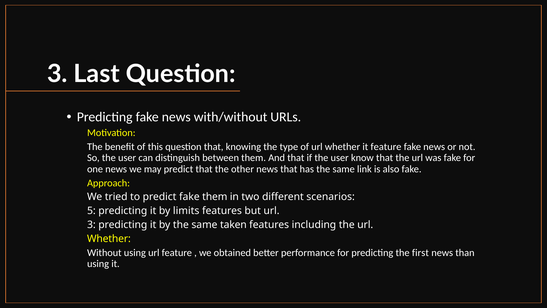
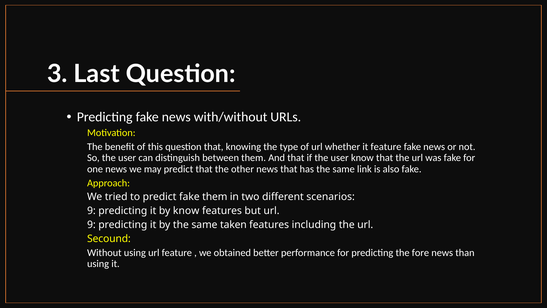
5: 5 -> 9 (91, 211)
by limits: limits -> know (186, 211)
3: 3 -> 9 (91, 225)
Whether: Whether -> Secound (109, 238)
first: first -> fore (420, 252)
